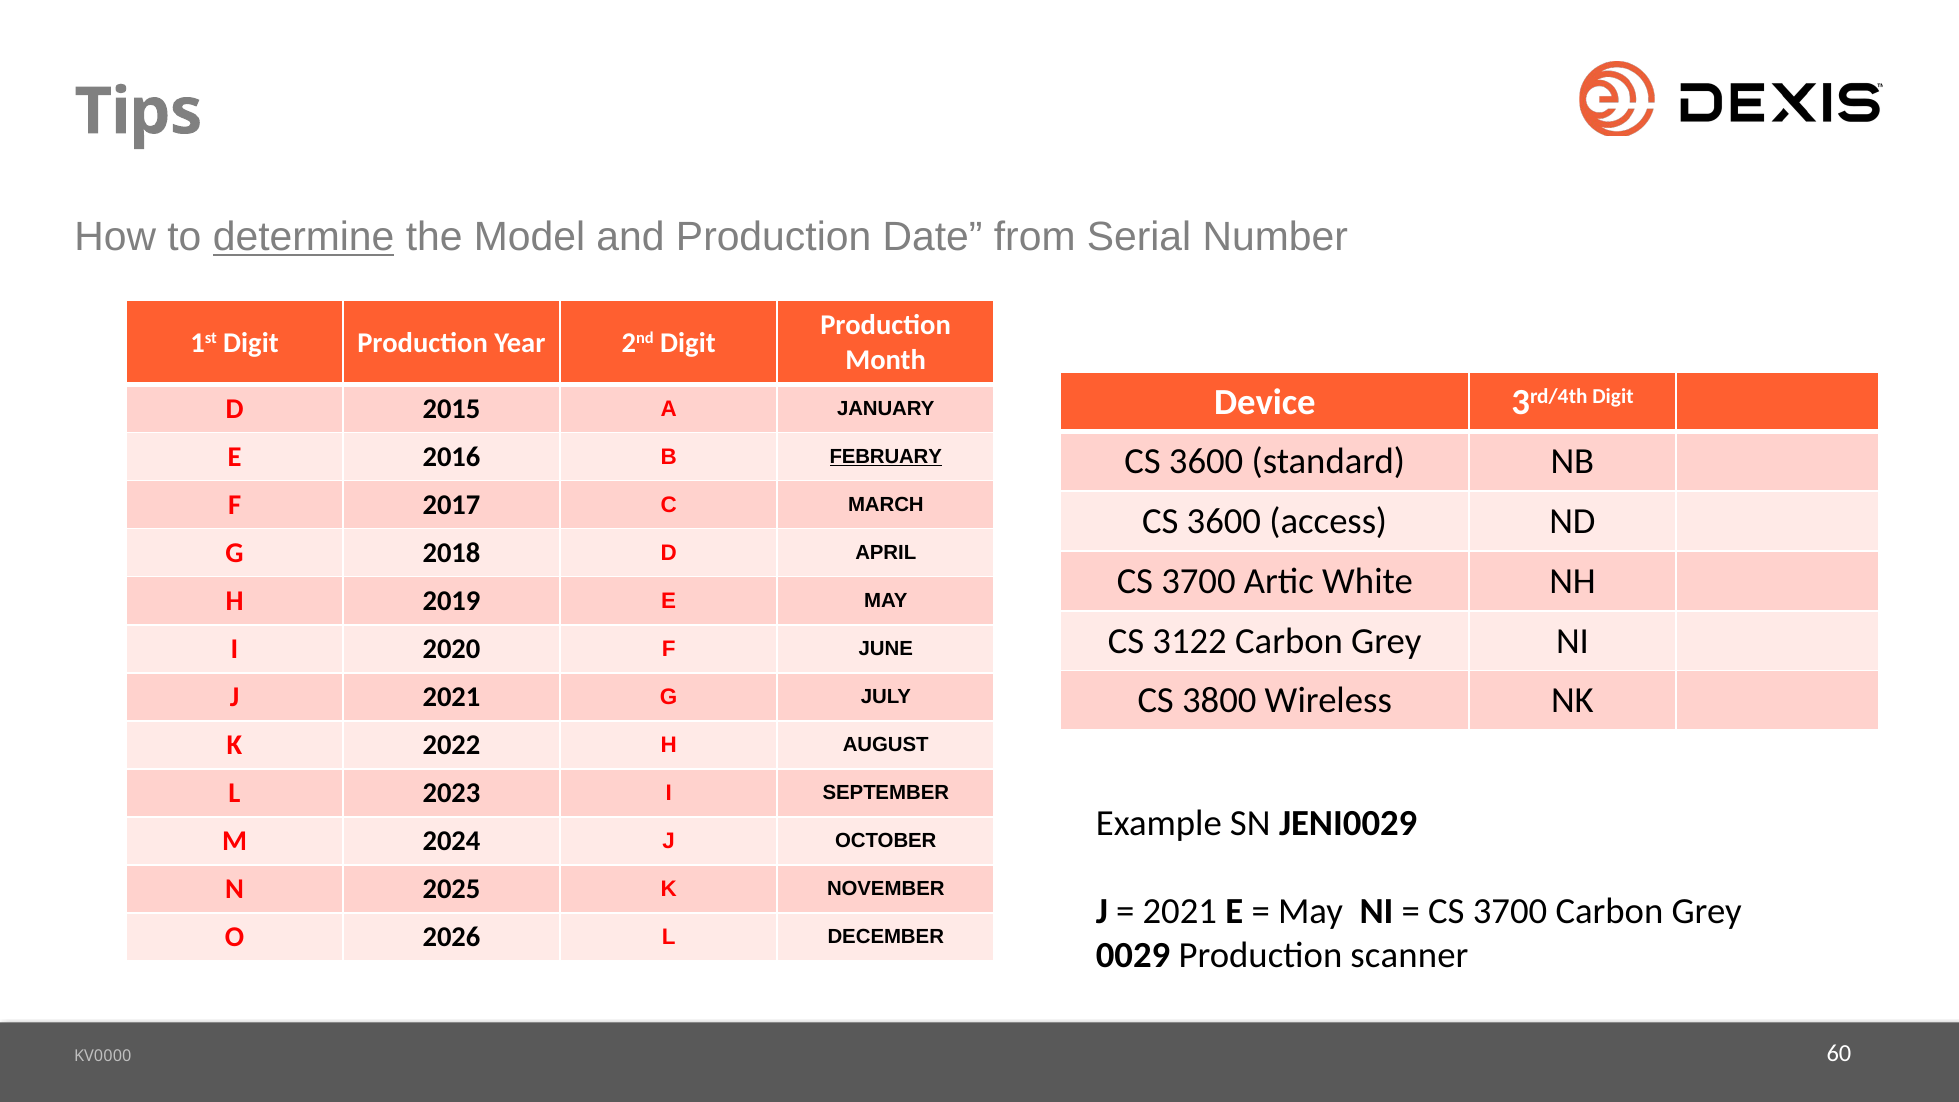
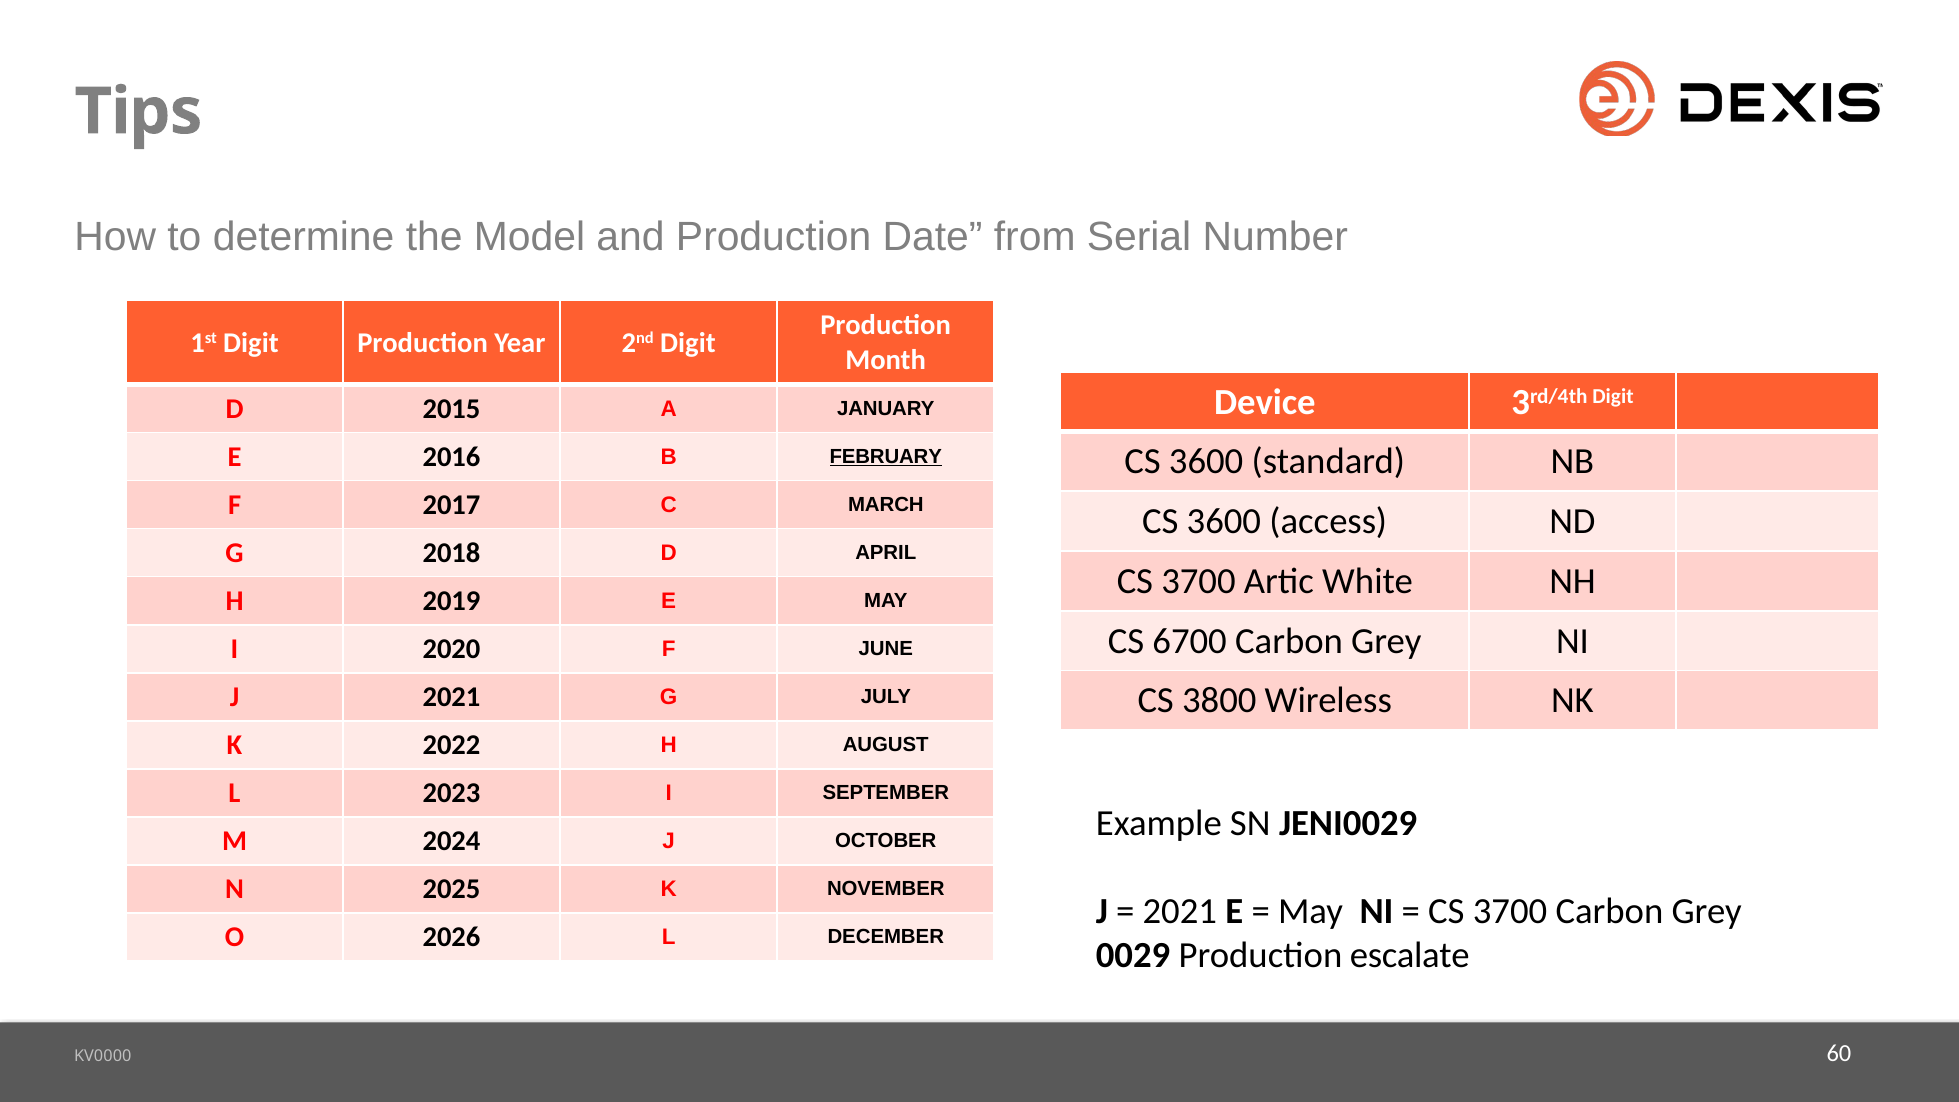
determine underline: present -> none (304, 237)
3122: 3122 -> 6700 (1190, 641)
scanner: scanner -> escalate (1410, 956)
